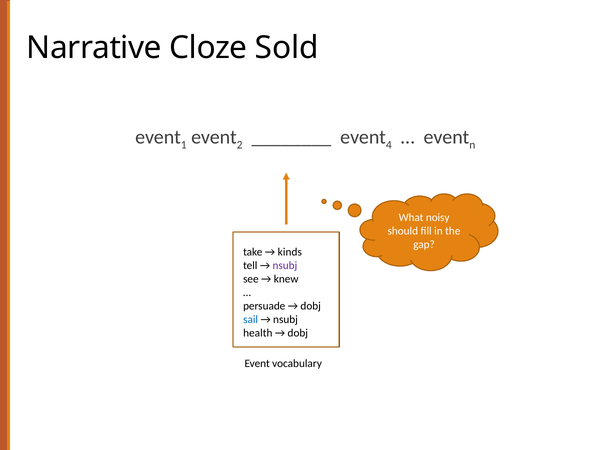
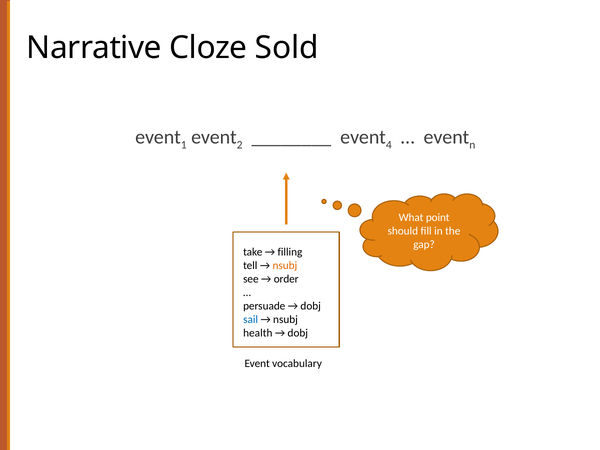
noisy: noisy -> point (438, 218)
kinds: kinds -> filling (290, 252)
nsubj colour: purple -> orange (285, 266)
knew: knew -> order (286, 279)
